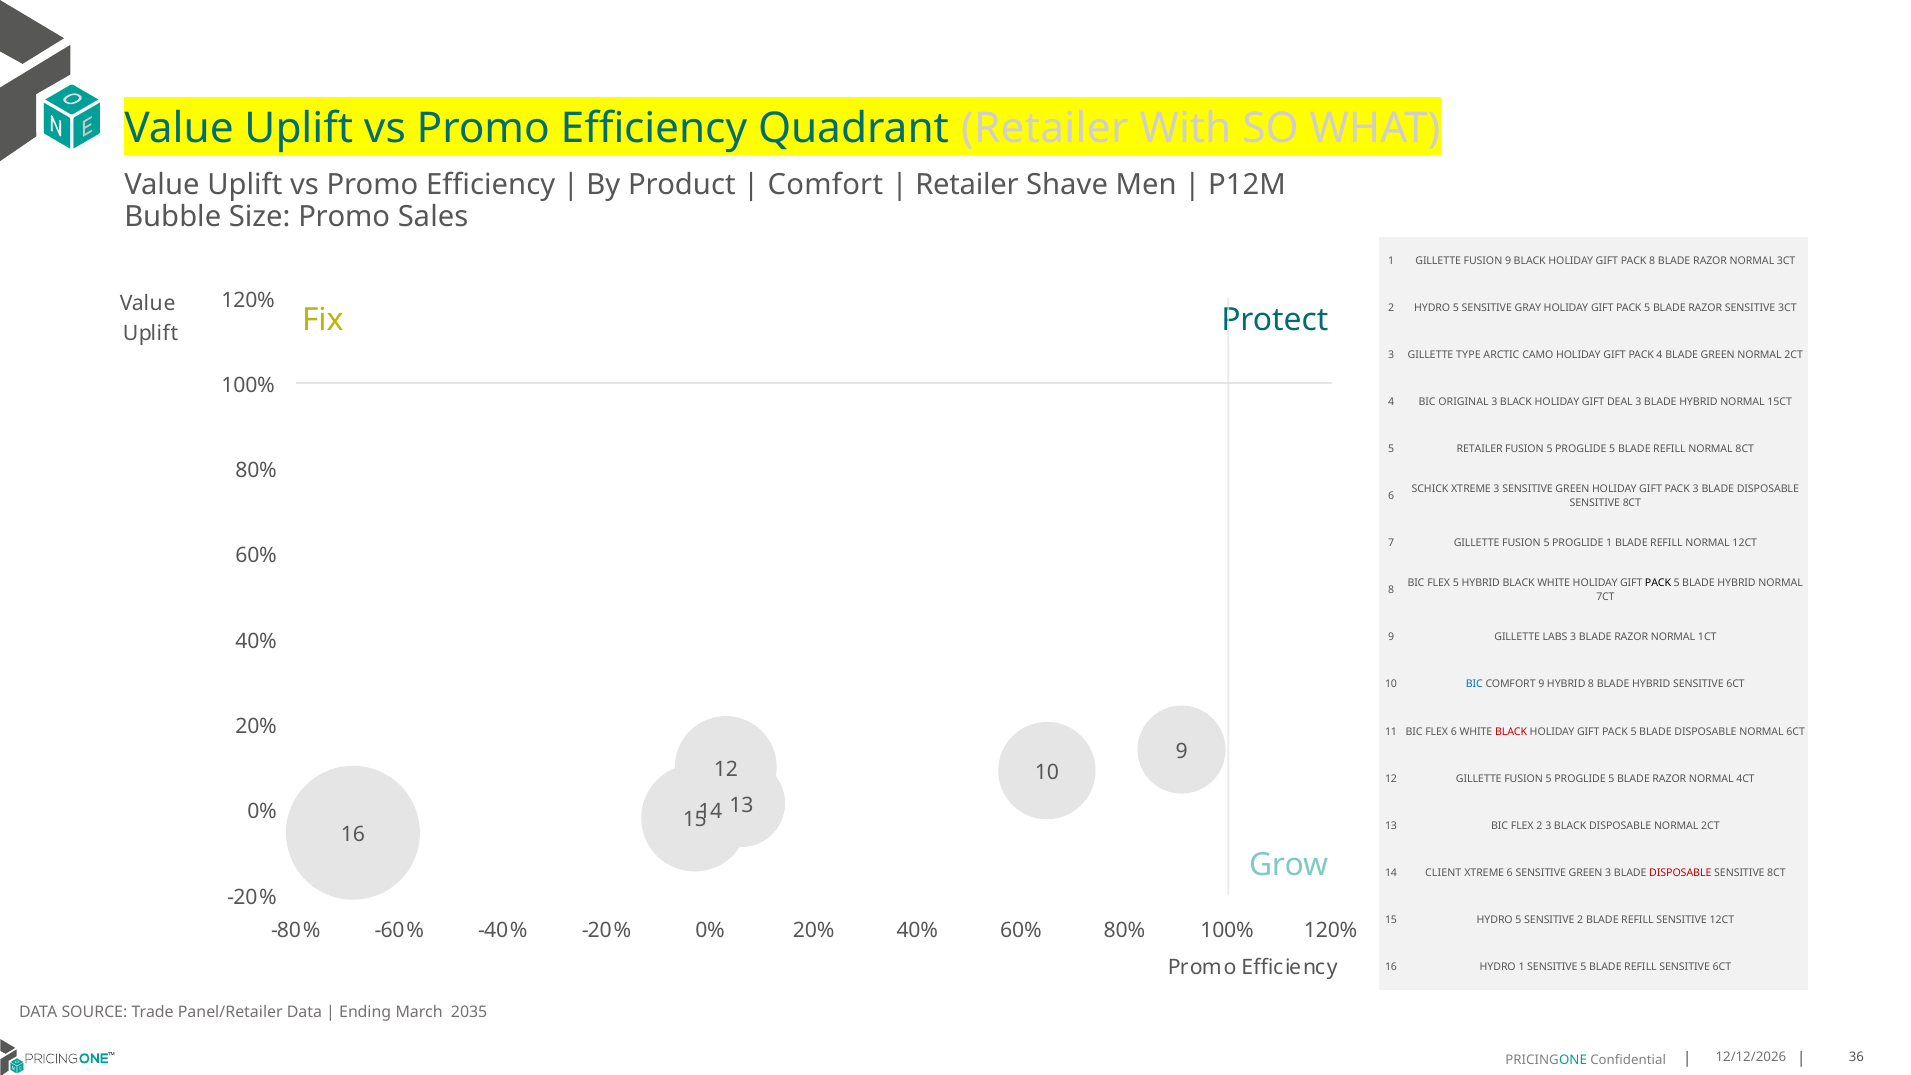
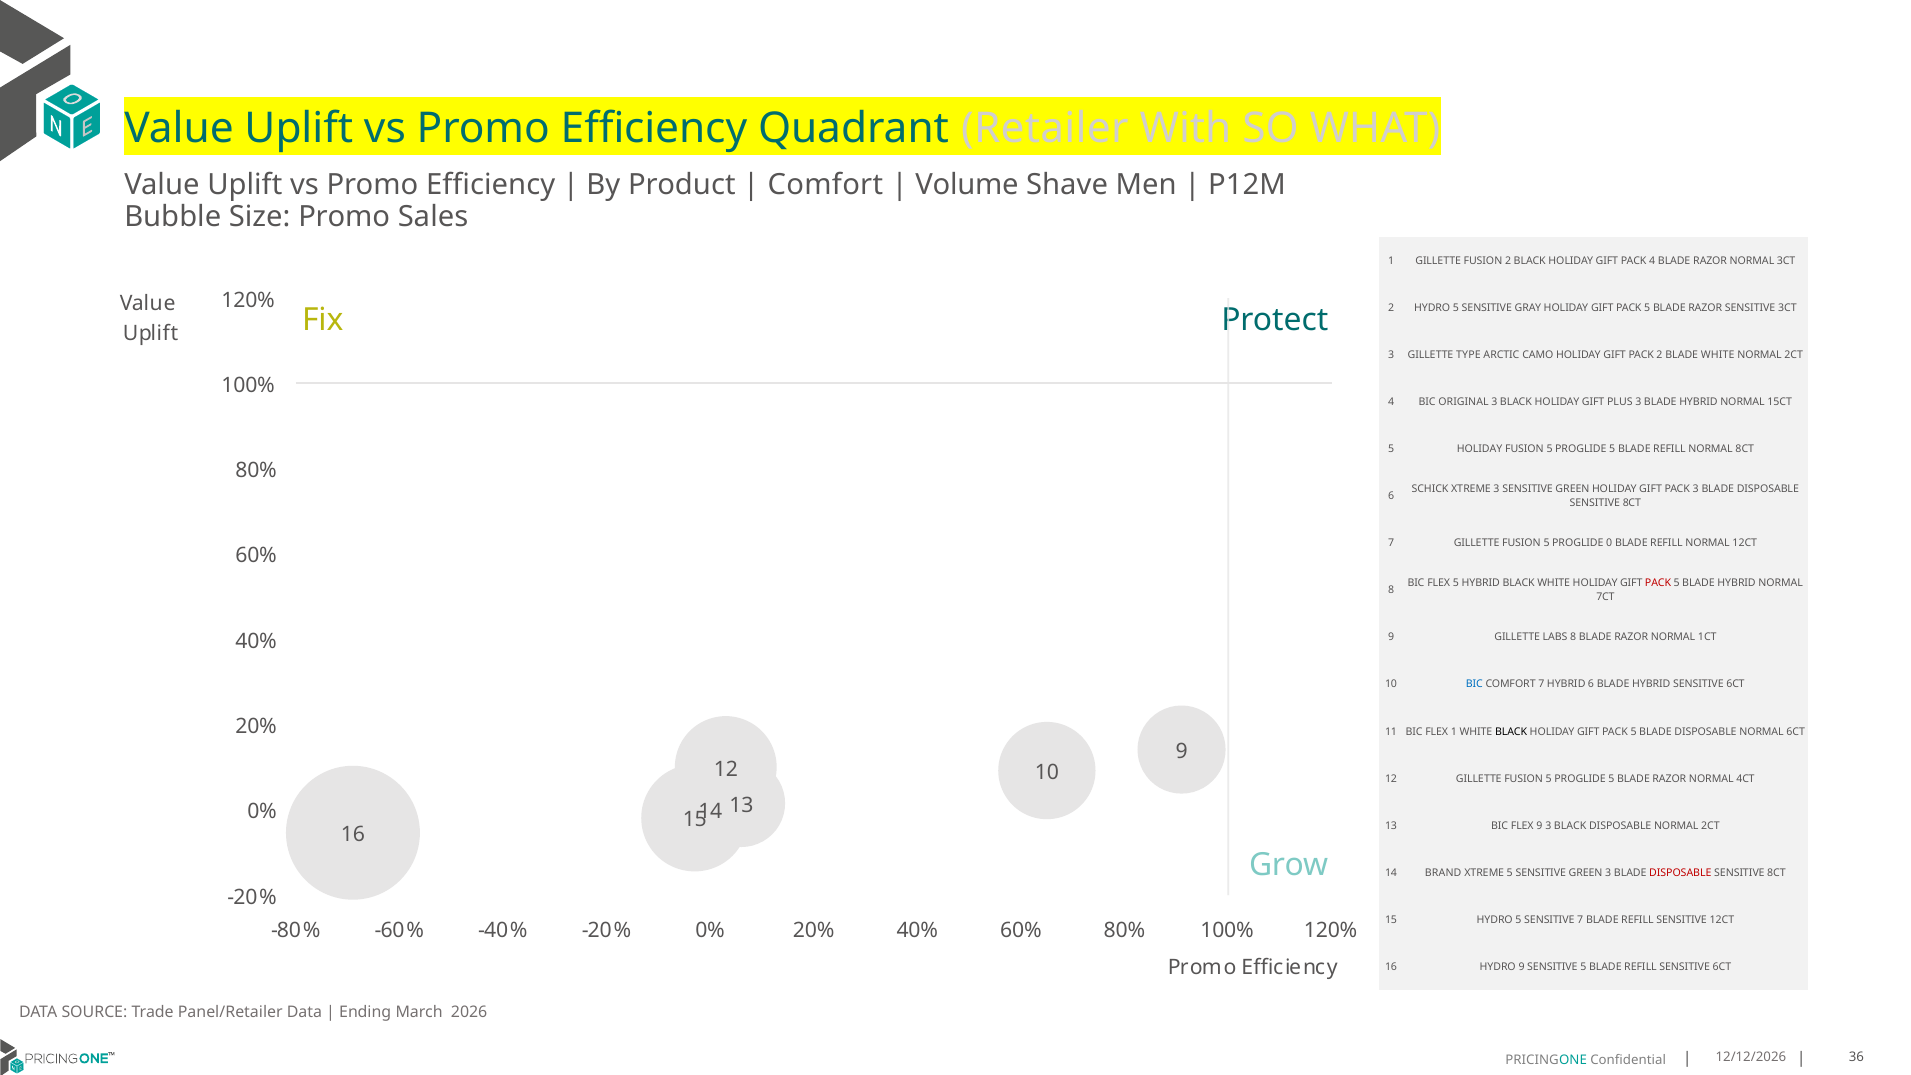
Retailer: Retailer -> Volume (967, 185)
FUSION 9: 9 -> 2 (1508, 261)
PACK 8: 8 -> 4 (1652, 261)
PACK 4: 4 -> 2 (1660, 355)
BLADE GREEN: GREEN -> WHITE (1718, 355)
DEAL: DEAL -> PLUS (1620, 402)
5 RETAILER: RETAILER -> HOLIDAY (1480, 449)
PROGLIDE 1: 1 -> 0 (1609, 543)
PACK colour: black -> red (1658, 583)
LABS 3: 3 -> 8 (1573, 637)
COMFORT 9: 9 -> 7 (1541, 684)
HYBRID 8: 8 -> 6 (1591, 684)
FLEX 6: 6 -> 1 (1454, 731)
BLACK colour: red -> black (1511, 731)
FLEX 2: 2 -> 9 (1539, 826)
CLIENT: CLIENT -> BRAND (1443, 873)
XTREME 6: 6 -> 5 (1510, 873)
SENSITIVE 2: 2 -> 7 (1580, 920)
HYDRO 1: 1 -> 9 (1522, 967)
2035: 2035 -> 2026 (469, 1012)
